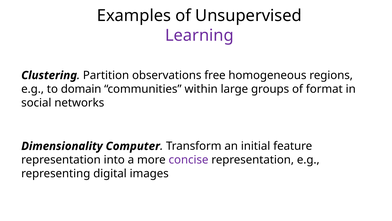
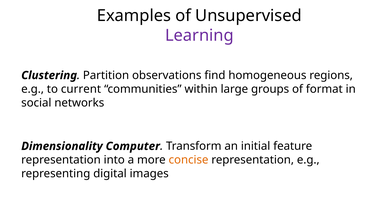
free: free -> find (215, 75)
domain: domain -> current (81, 89)
concise colour: purple -> orange (189, 160)
